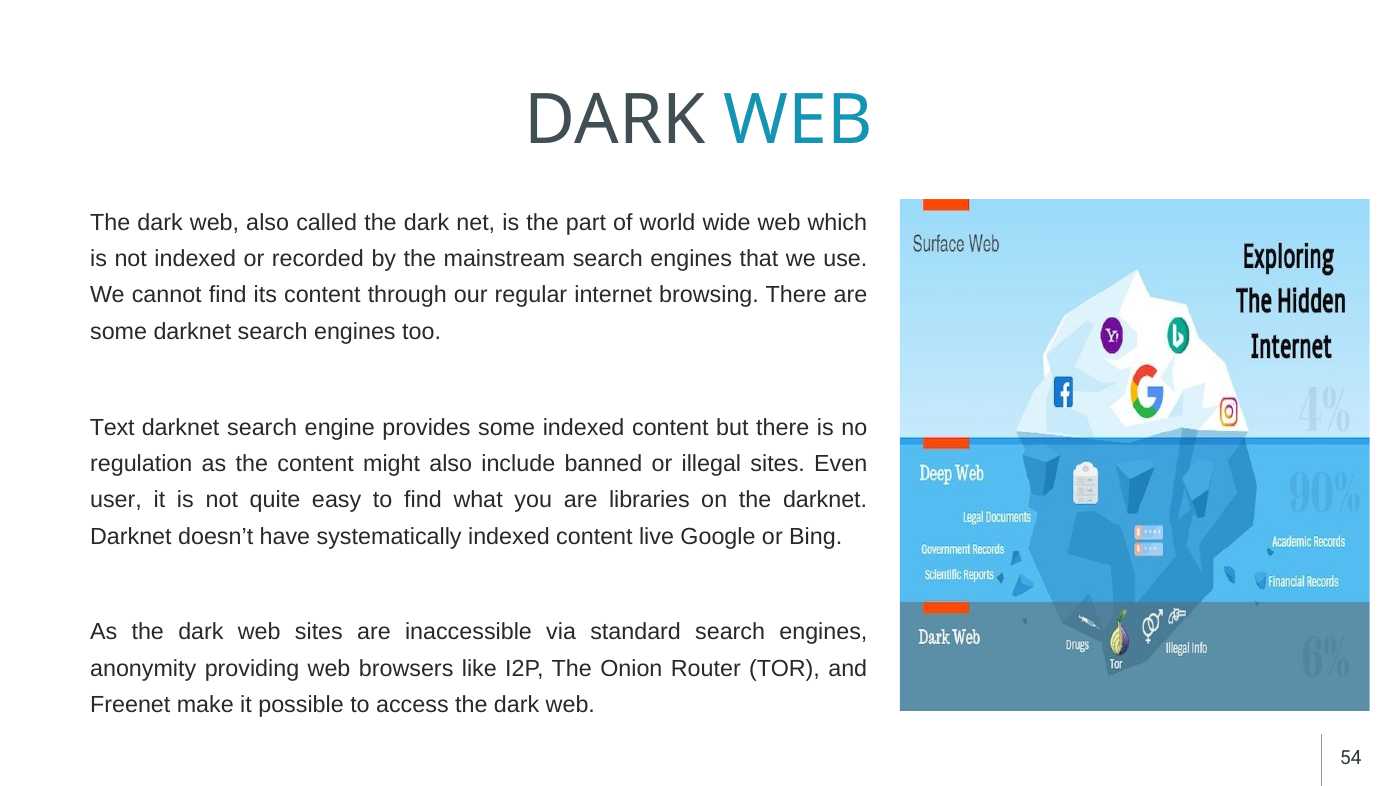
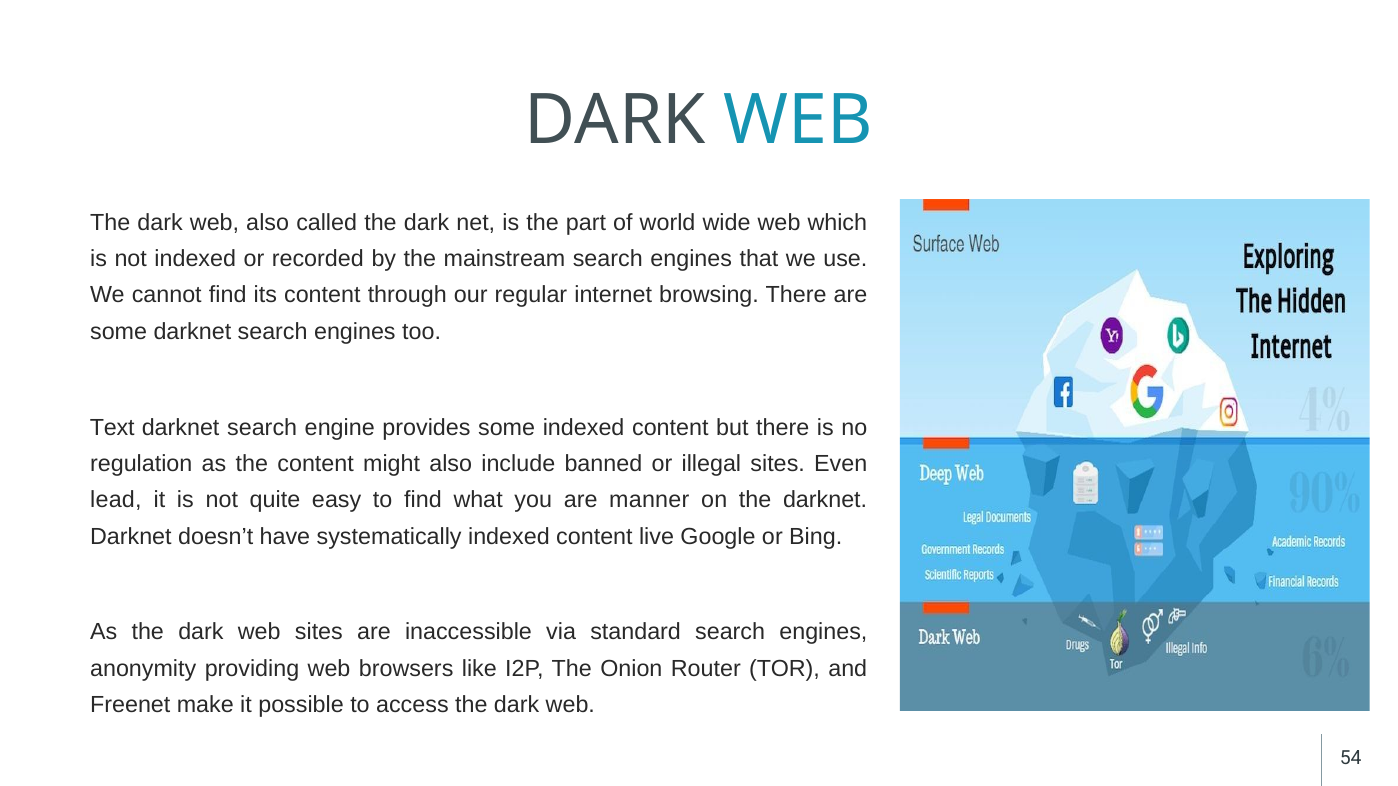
user: user -> lead (116, 500)
libraries: libraries -> manner (649, 500)
